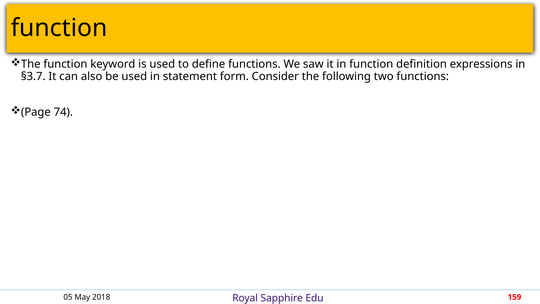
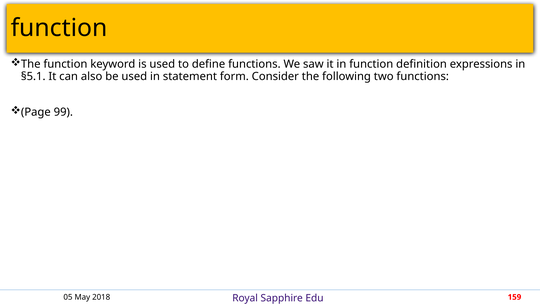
§3.7: §3.7 -> §5.1 (33, 76)
74: 74 -> 99 (63, 112)
